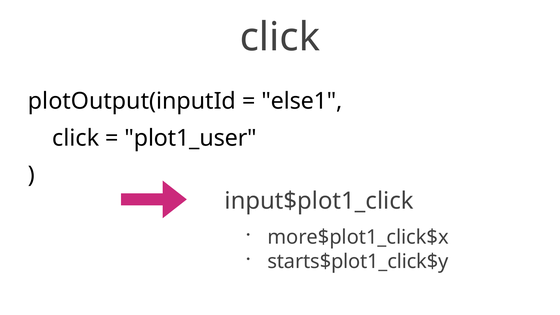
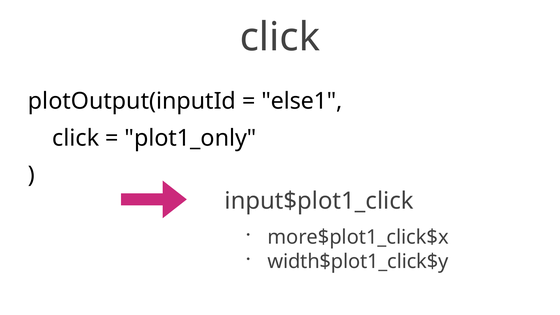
plot1_user: plot1_user -> plot1_only (191, 138)
starts$plot1_click$y: starts$plot1_click$y -> width$plot1_click$y (358, 261)
